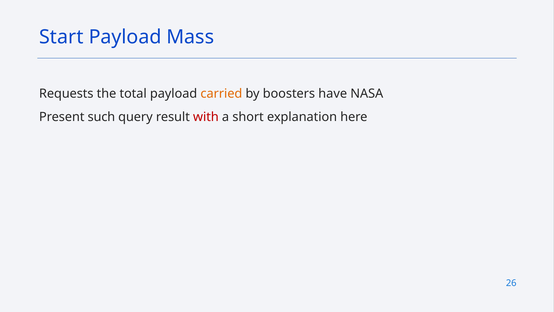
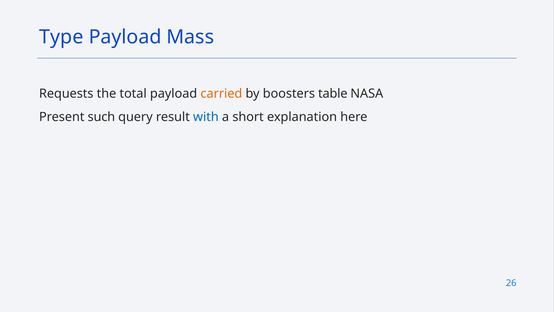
Start: Start -> Type (61, 37)
have: have -> table (333, 93)
with colour: red -> blue (206, 117)
